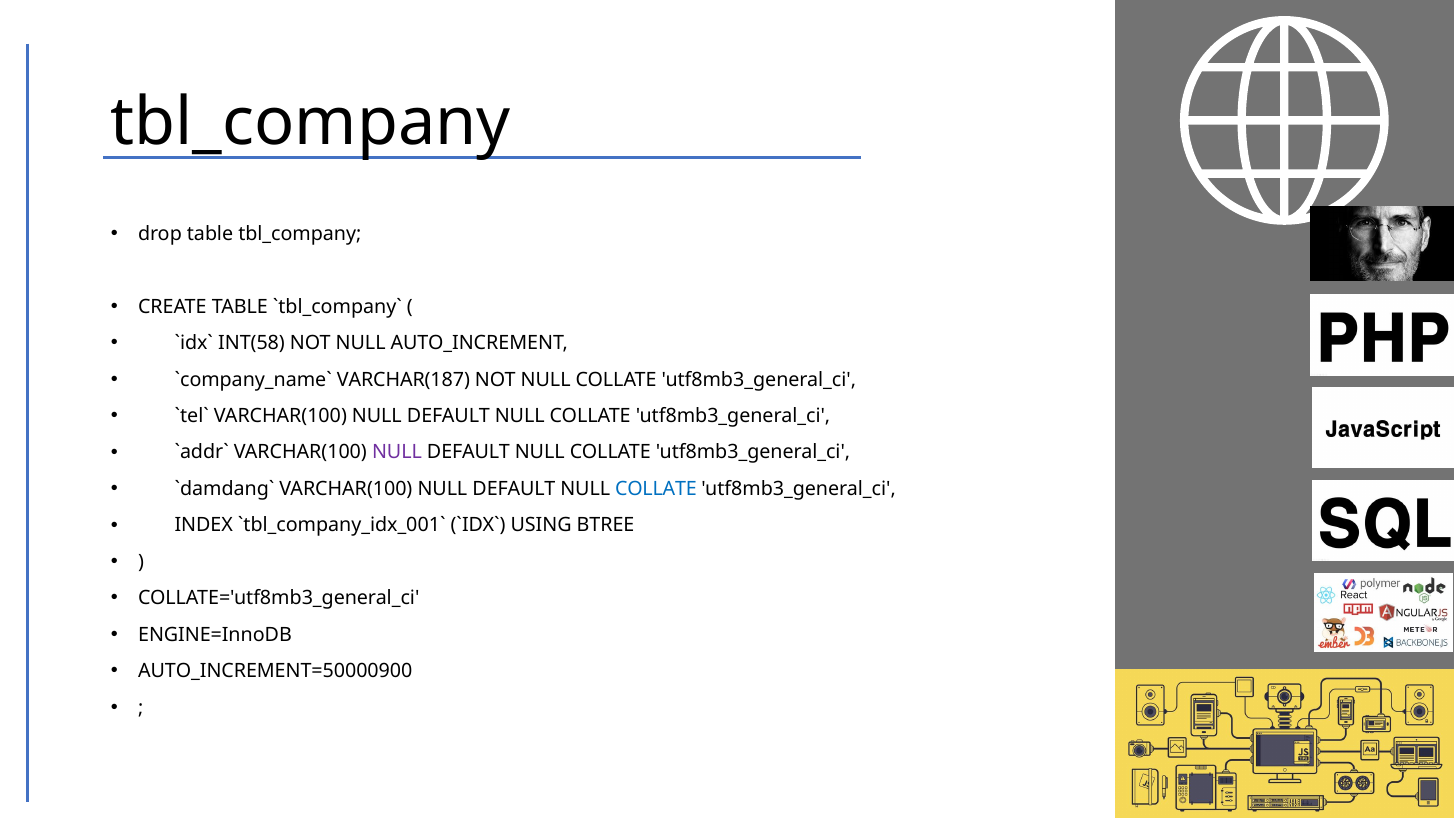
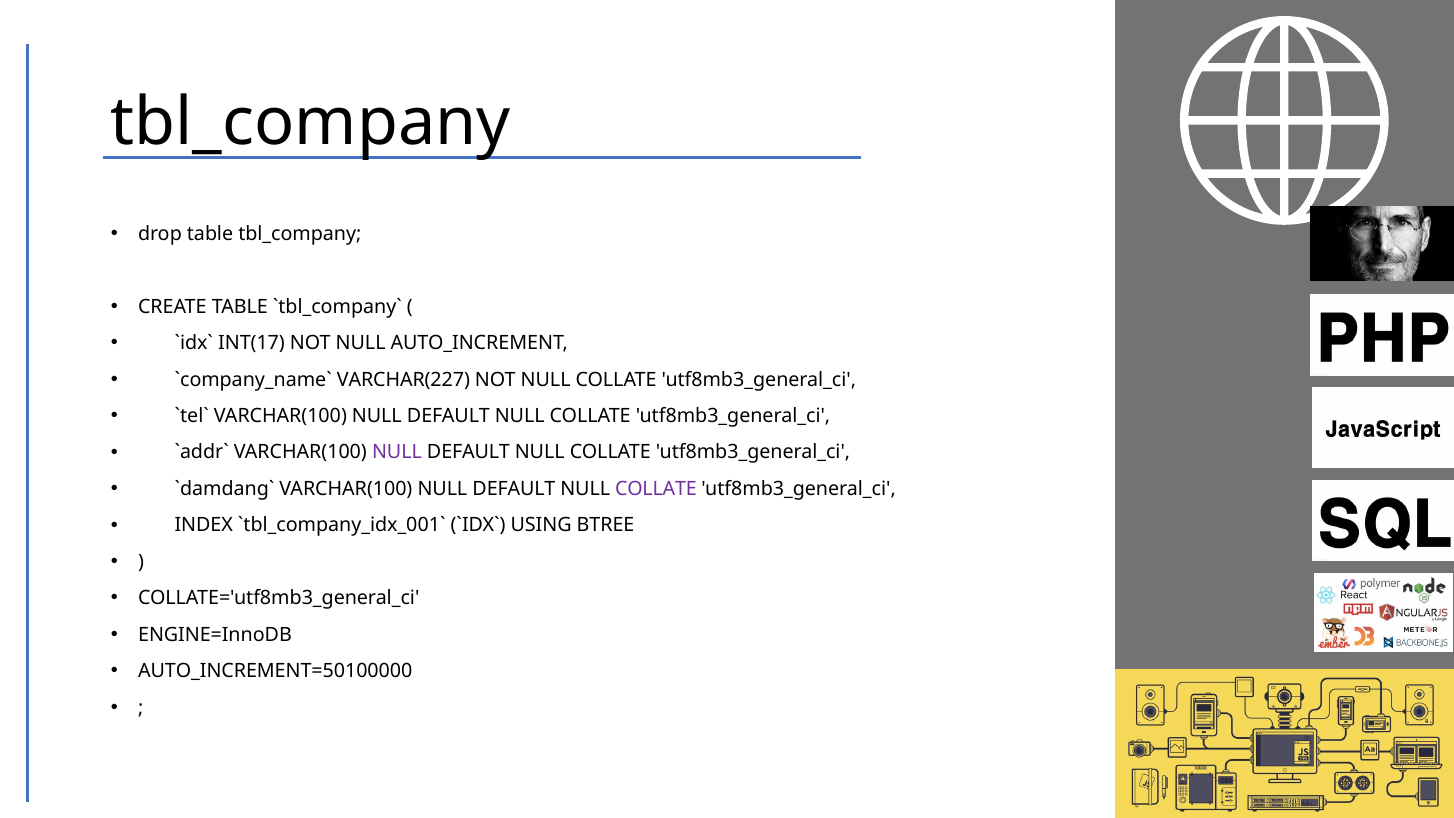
INT(58: INT(58 -> INT(17 (252, 343)
VARCHAR(187: VARCHAR(187 -> VARCHAR(227 (403, 379)
COLLATE colour: blue -> purple (656, 489)
AUTO_INCREMENT=50000900: AUTO_INCREMENT=50000900 -> AUTO_INCREMENT=50100000 (275, 671)
